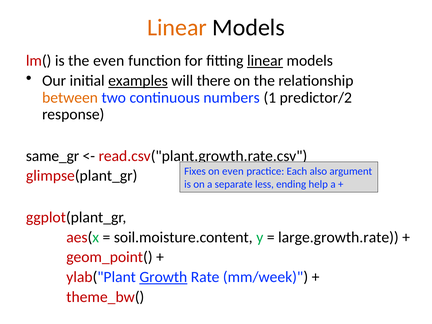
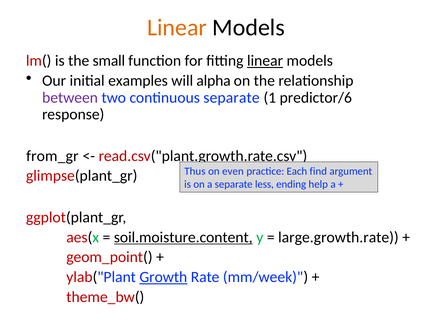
the even: even -> small (109, 61)
examples underline: present -> none (138, 81)
there: there -> alpha (214, 81)
between colour: orange -> purple (70, 98)
continuous numbers: numbers -> separate (232, 98)
predictor/2: predictor/2 -> predictor/6 (316, 98)
same_gr: same_gr -> from_gr (52, 156)
Fixes: Fixes -> Thus (195, 171)
also: also -> find (318, 171)
soil.moisture.content underline: none -> present (183, 237)
